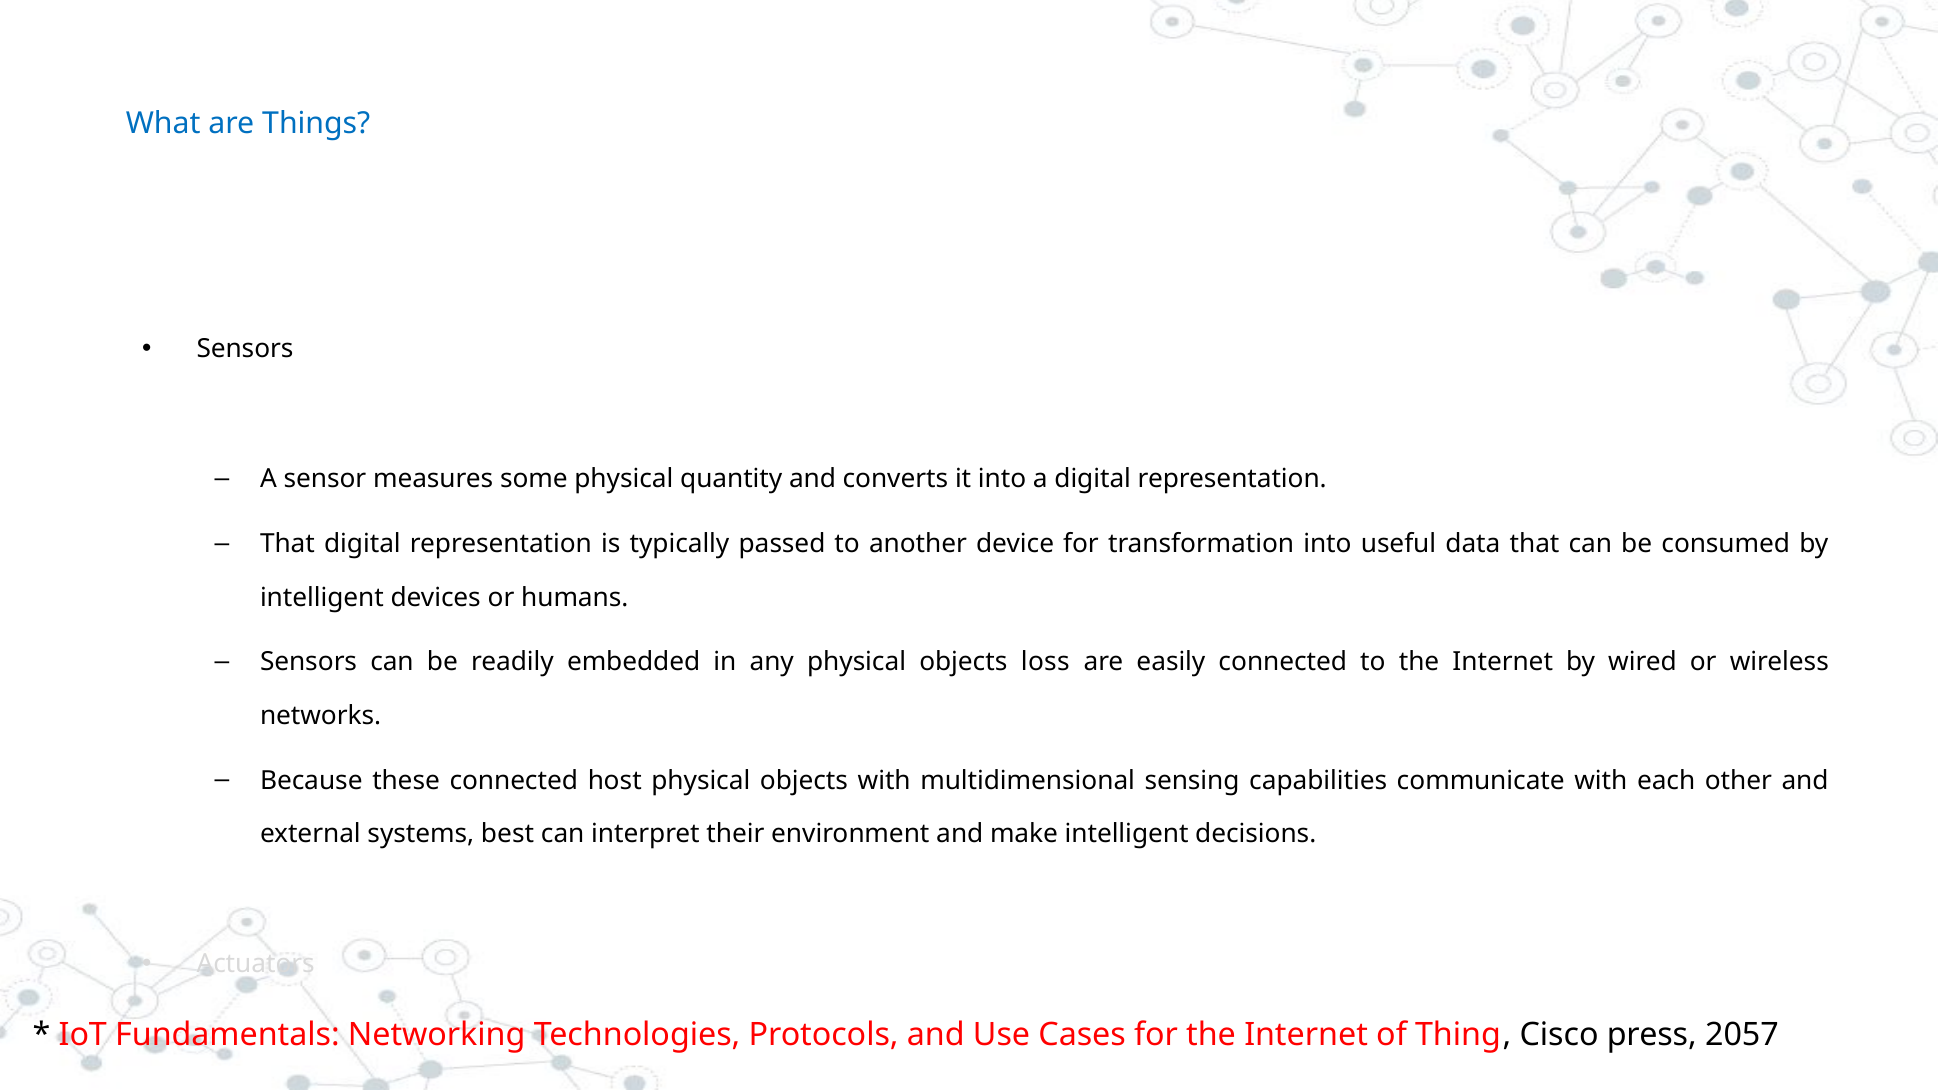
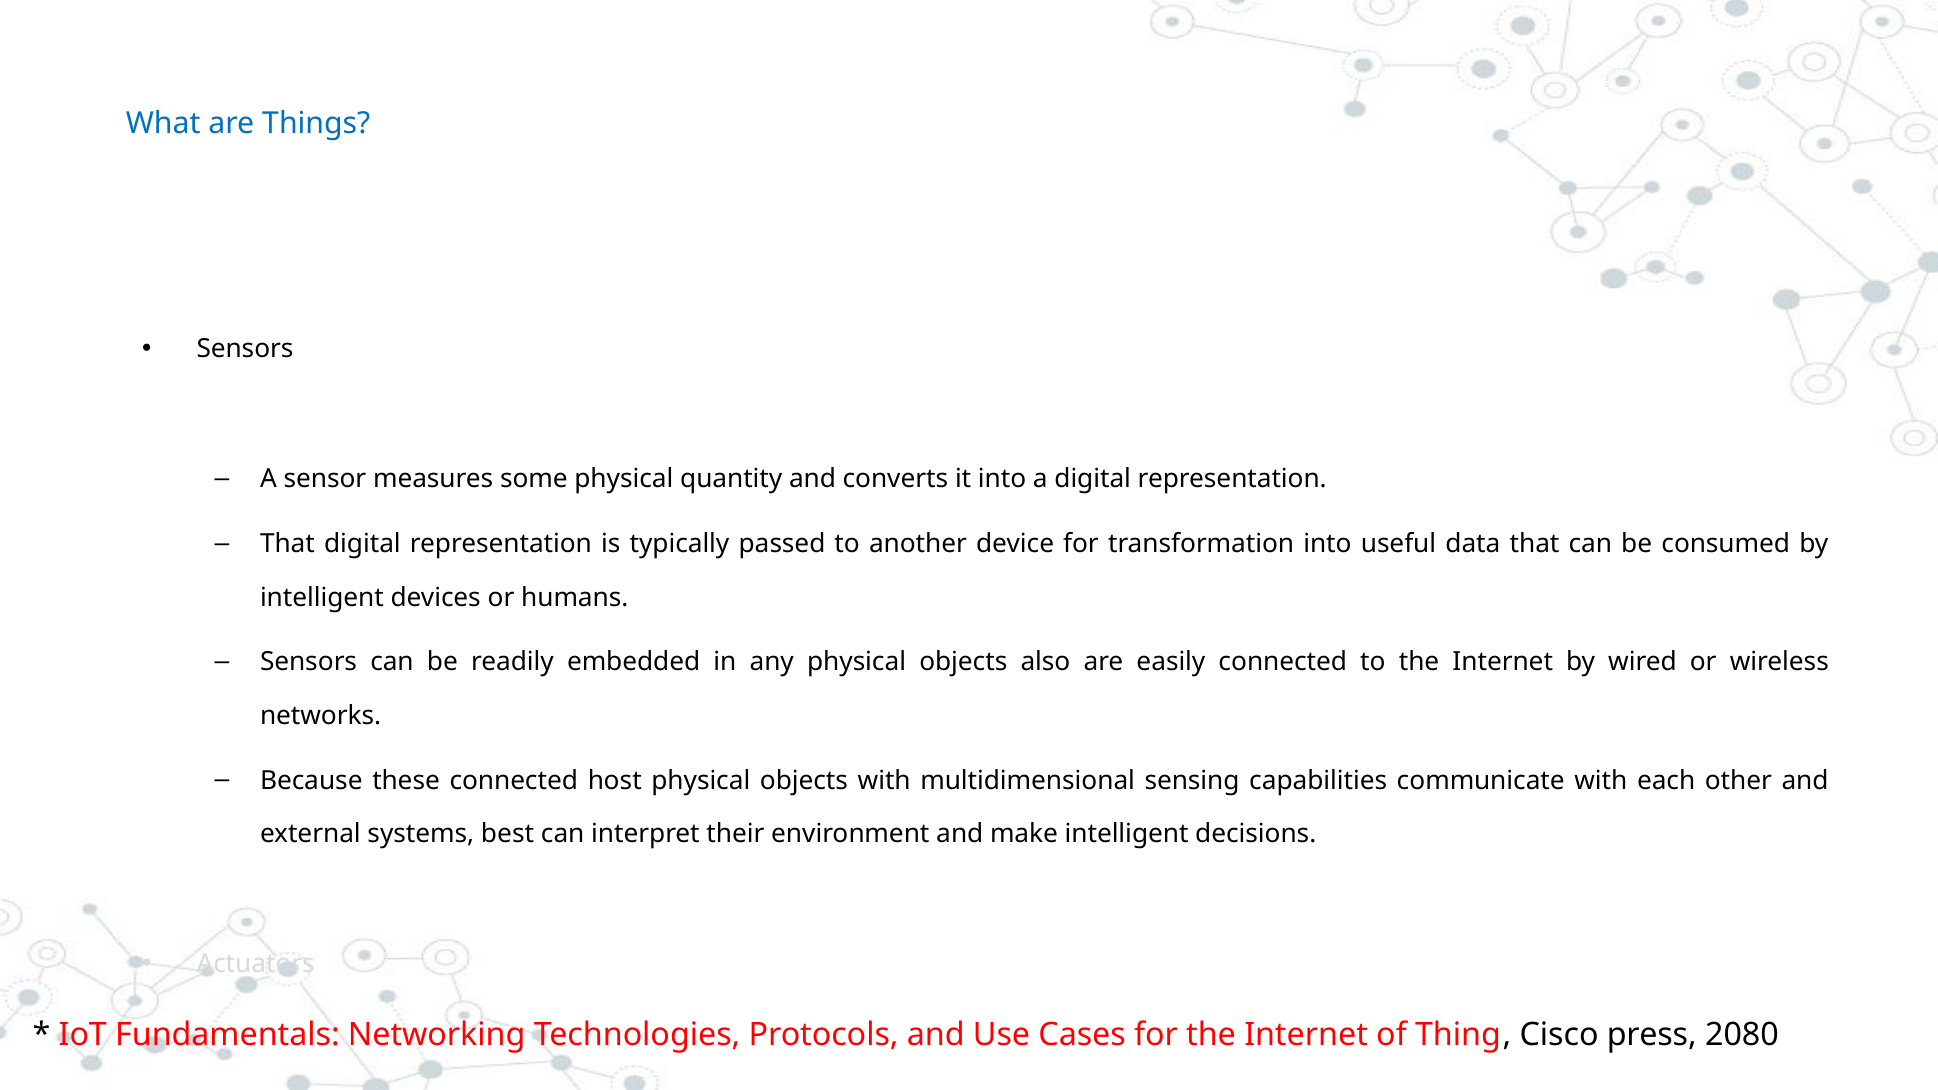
loss: loss -> also (1045, 662)
2057: 2057 -> 2080 (1742, 1035)
